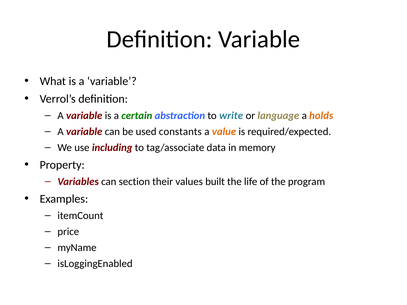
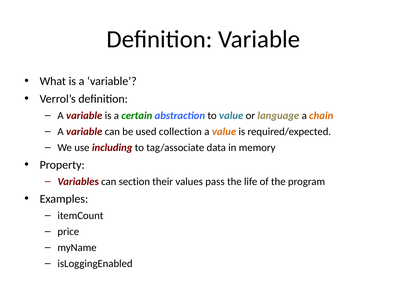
to write: write -> value (231, 116)
holds: holds -> chain (321, 116)
constants: constants -> collection (180, 132)
built: built -> pass (215, 182)
